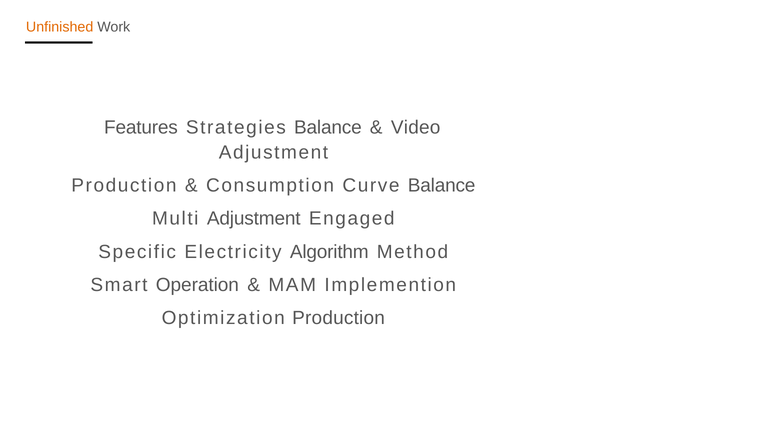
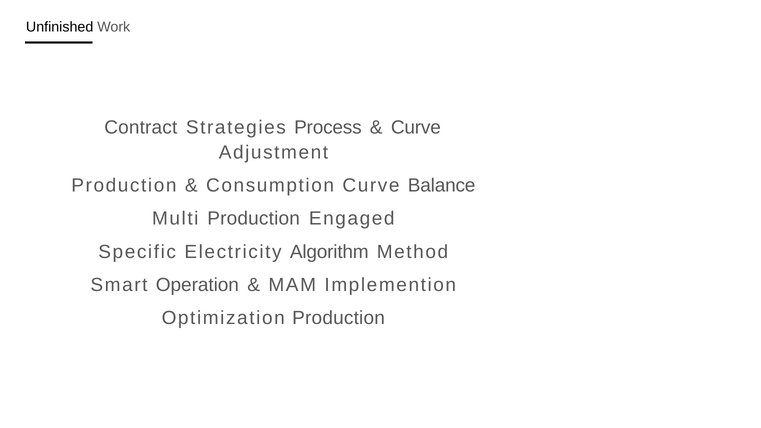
Unfinished colour: orange -> black (60, 27)
Features: Features -> Contract (141, 128)
Strategies Balance: Balance -> Process (328, 128)
Video: Video -> Curve (416, 128)
Multi Adjustment: Adjustment -> Production (254, 219)
